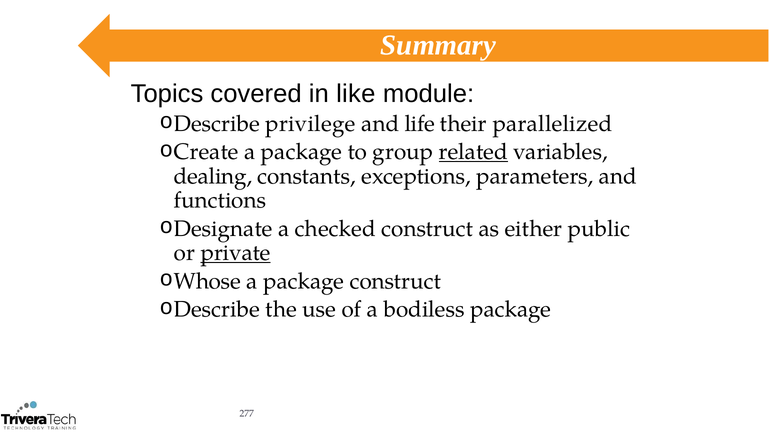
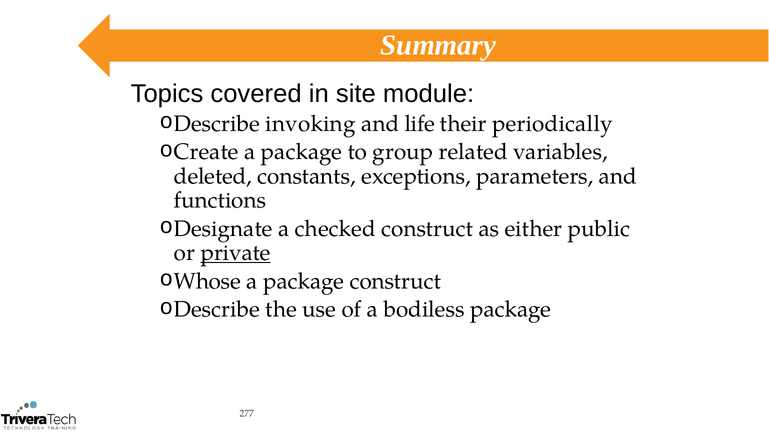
like: like -> site (356, 93)
privilege: privilege -> invoking (311, 123)
parallelized: parallelized -> periodically (552, 123)
related underline: present -> none (473, 152)
dealing: dealing -> deleted (213, 176)
